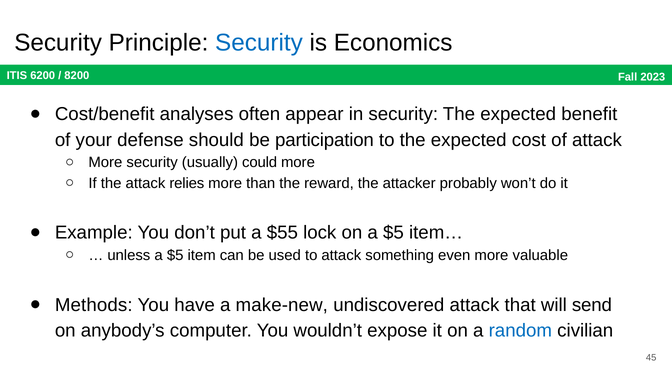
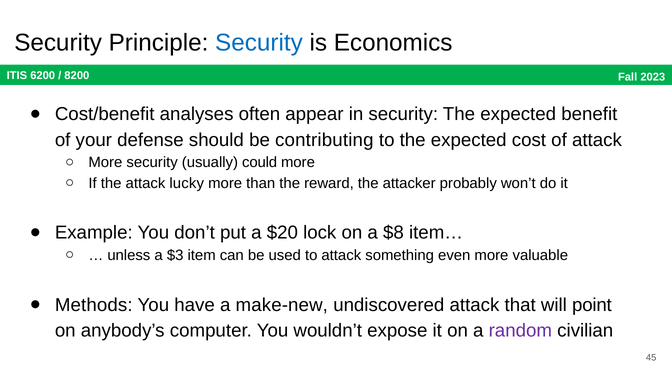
participation: participation -> contributing (324, 140)
relies: relies -> lucky (187, 183)
$55: $55 -> $20 (282, 233)
on a $5: $5 -> $8 (393, 233)
unless a $5: $5 -> $3 (175, 255)
send: send -> point (592, 305)
random colour: blue -> purple (520, 331)
